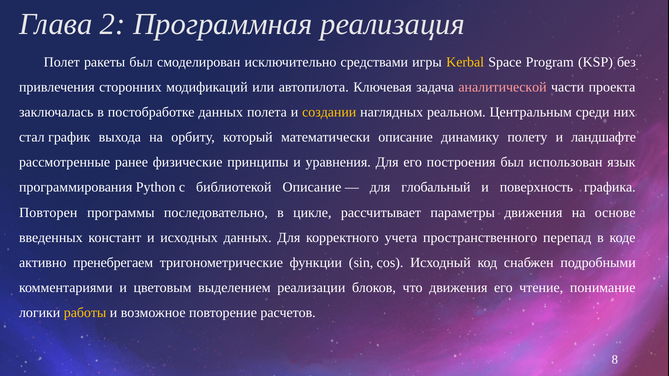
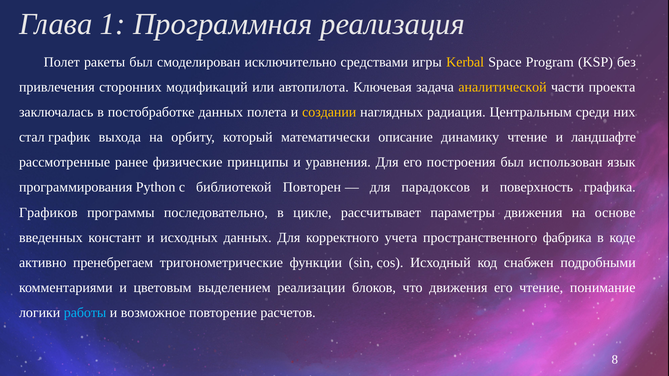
2: 2 -> 1 (113, 24)
аналитической colour: pink -> yellow (503, 87)
реальном: реальном -> радиация (456, 112)
динамику полету: полету -> чтение (527, 137)
библиотекой Описание: Описание -> Повторен (312, 188)
глобальный: глобальный -> парадоксов (436, 188)
Повторен: Повторен -> Графиков (48, 213)
перепад: перепад -> фабрика (567, 238)
работы colour: yellow -> light blue (85, 313)
